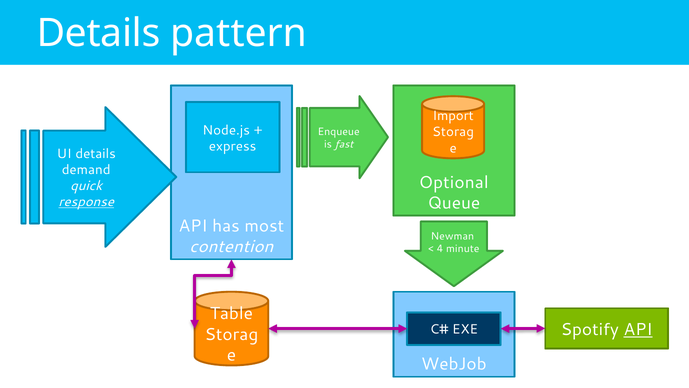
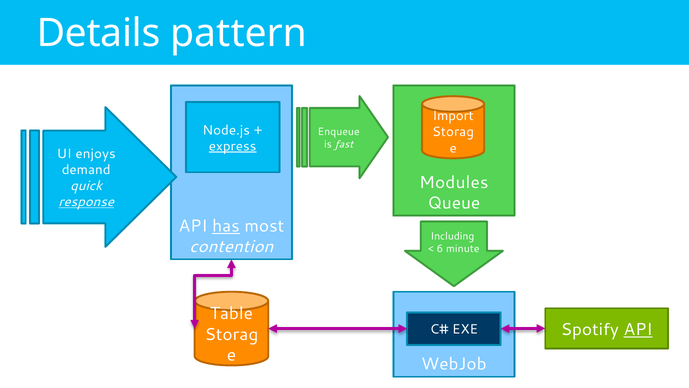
express underline: none -> present (233, 146)
UI details: details -> enjoys (96, 154)
Optional: Optional -> Modules (454, 182)
has underline: none -> present (226, 226)
Newman: Newman -> Including (452, 236)
4: 4 -> 6 (440, 249)
